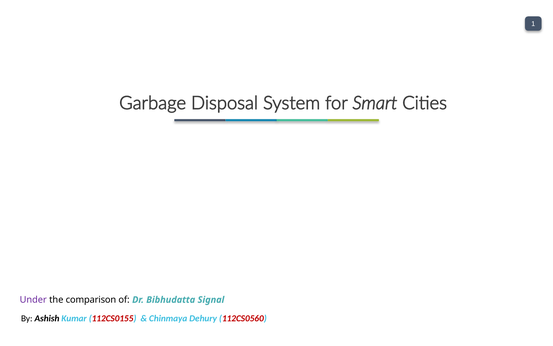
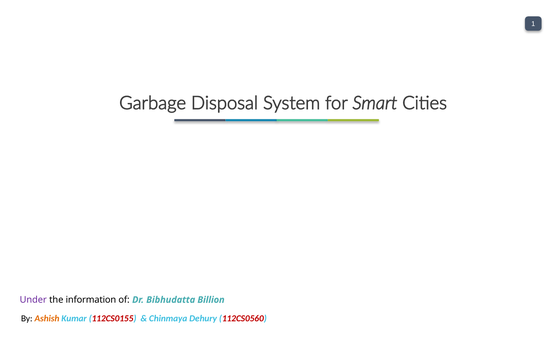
comparison: comparison -> information (91, 299)
Signal: Signal -> Billion (211, 299)
Ashish colour: black -> orange (47, 318)
